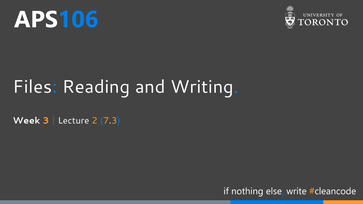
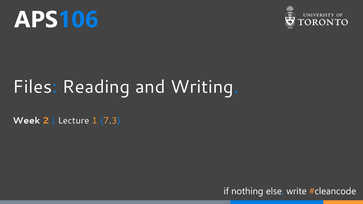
3: 3 -> 2 (46, 121)
2: 2 -> 1 (95, 121)
